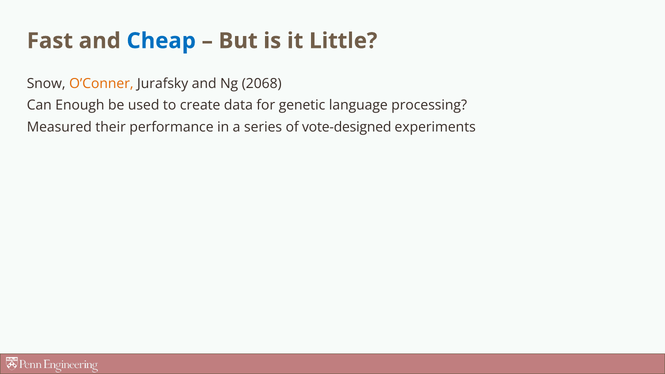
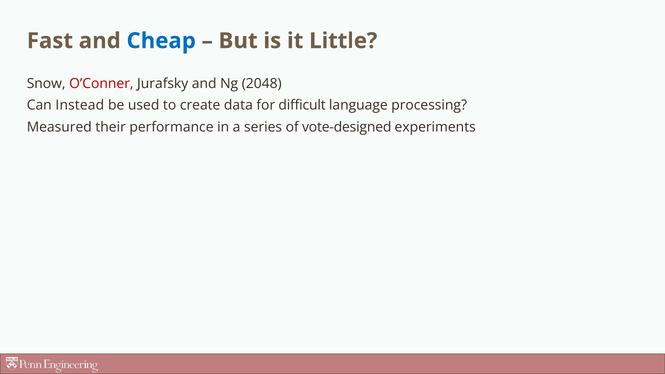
O’Conner colour: orange -> red (101, 83)
2068: 2068 -> 2048 (262, 83)
Enough: Enough -> Instead (80, 105)
genetic: genetic -> difficult (302, 105)
